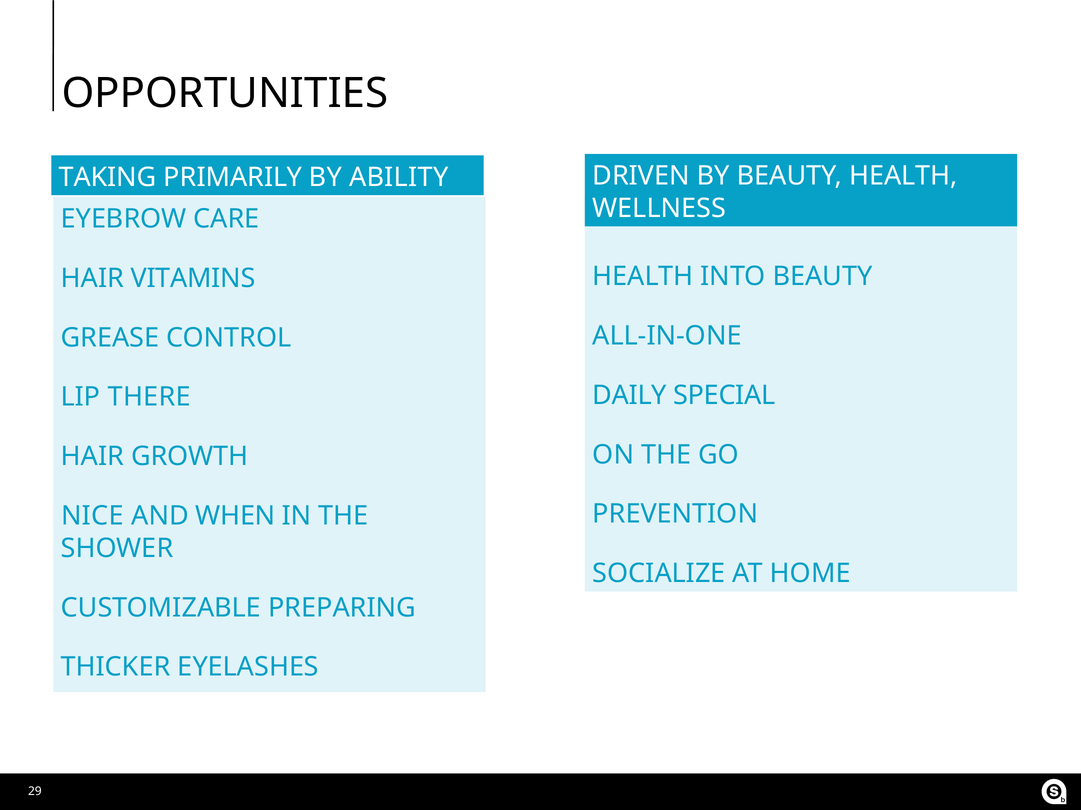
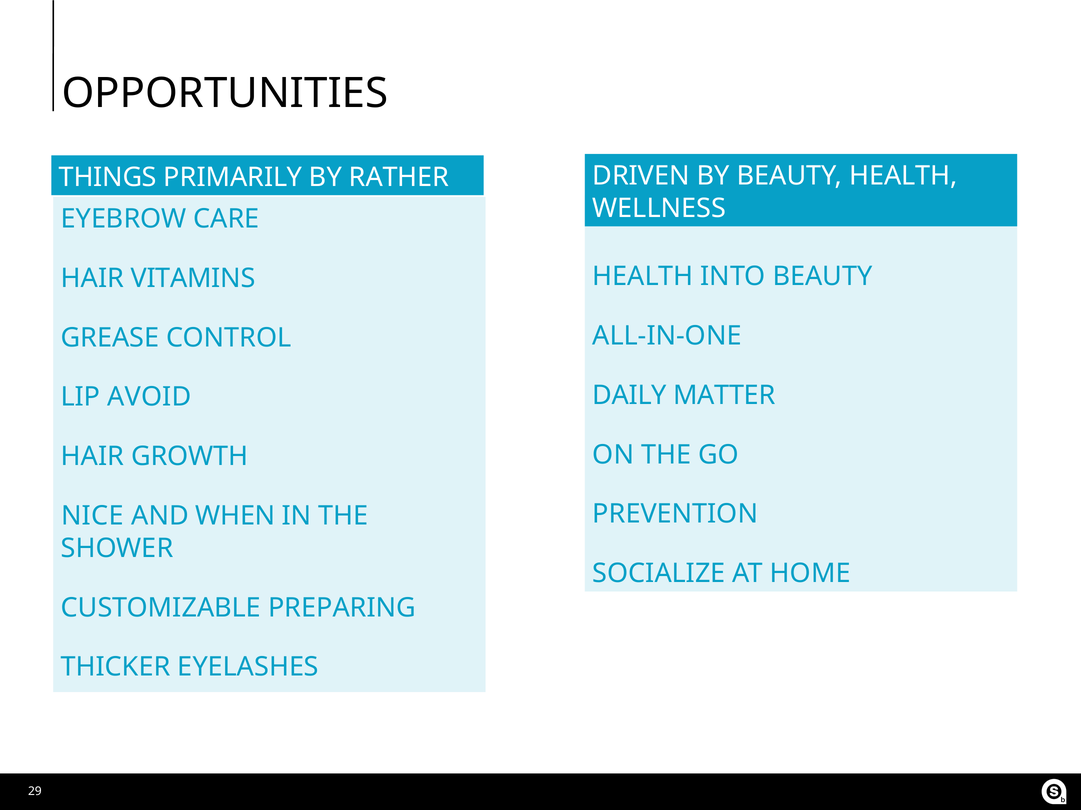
TAKING: TAKING -> THINGS (108, 177)
ABILITY: ABILITY -> RATHER (399, 177)
SPECIAL: SPECIAL -> MATTER (724, 396)
THERE: THERE -> AVOID (149, 397)
